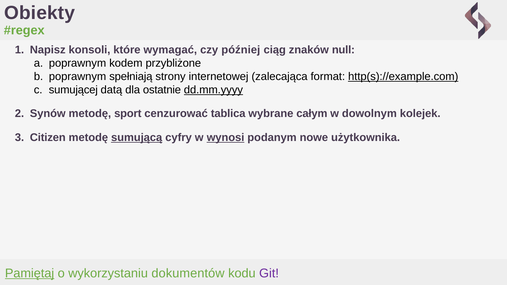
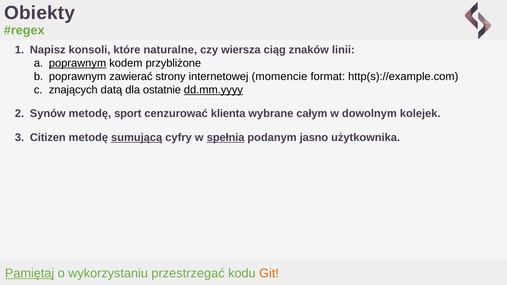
wymagać: wymagać -> naturalne (170, 50)
później: później -> wiersza (241, 50)
null: null -> linii (343, 50)
poprawnym underline: none -> present (78, 63)
spełniają: spełniają -> zawierać (131, 77)
zalecająca: zalecająca -> momencie (279, 77)
http(s)://example.com underline: present -> none (403, 77)
sumującej: sumującej -> znających (73, 90)
tablica: tablica -> klienta (228, 114)
wynosi: wynosi -> spełnia (226, 138)
nowe: nowe -> jasno (314, 138)
dokumentów: dokumentów -> przestrzegać (188, 274)
Git colour: purple -> orange (269, 274)
